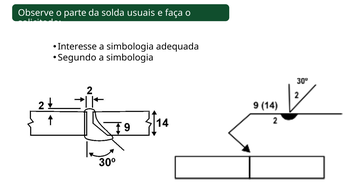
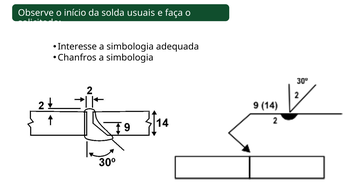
parte: parte -> início (75, 13)
Segundo: Segundo -> Chanfros (77, 58)
